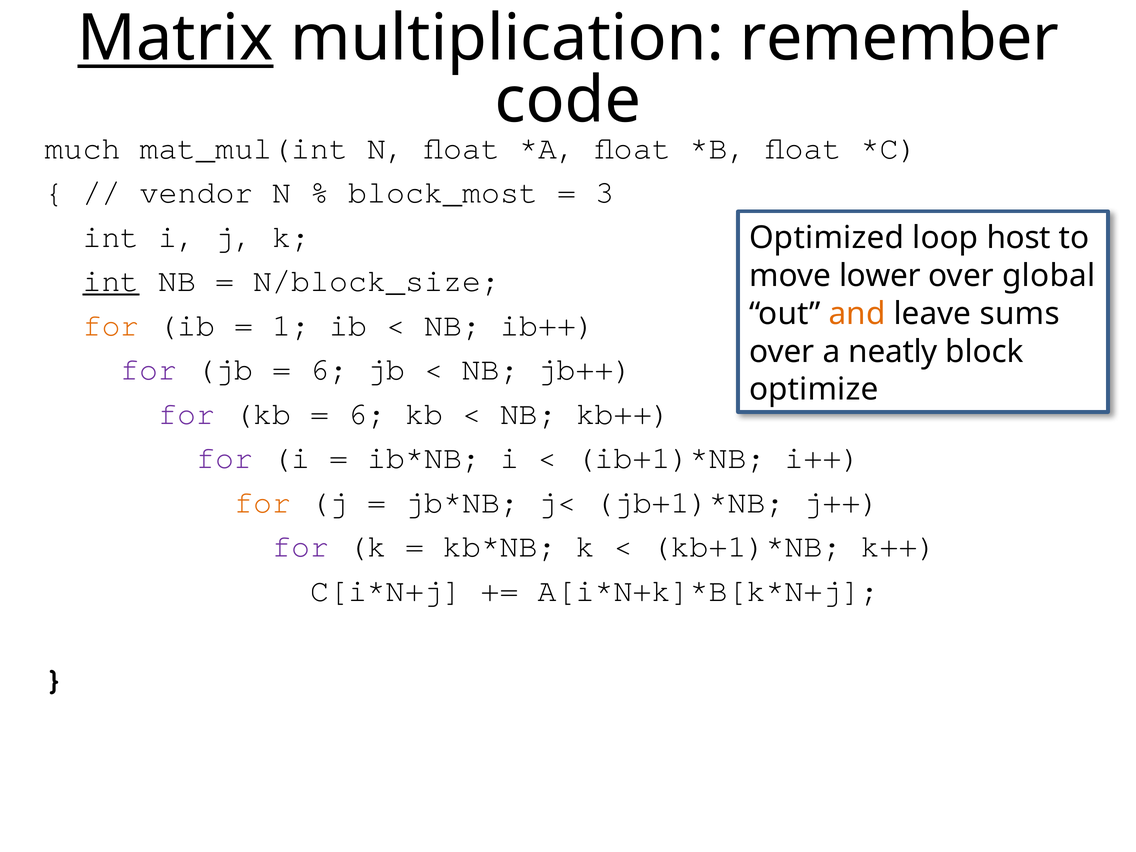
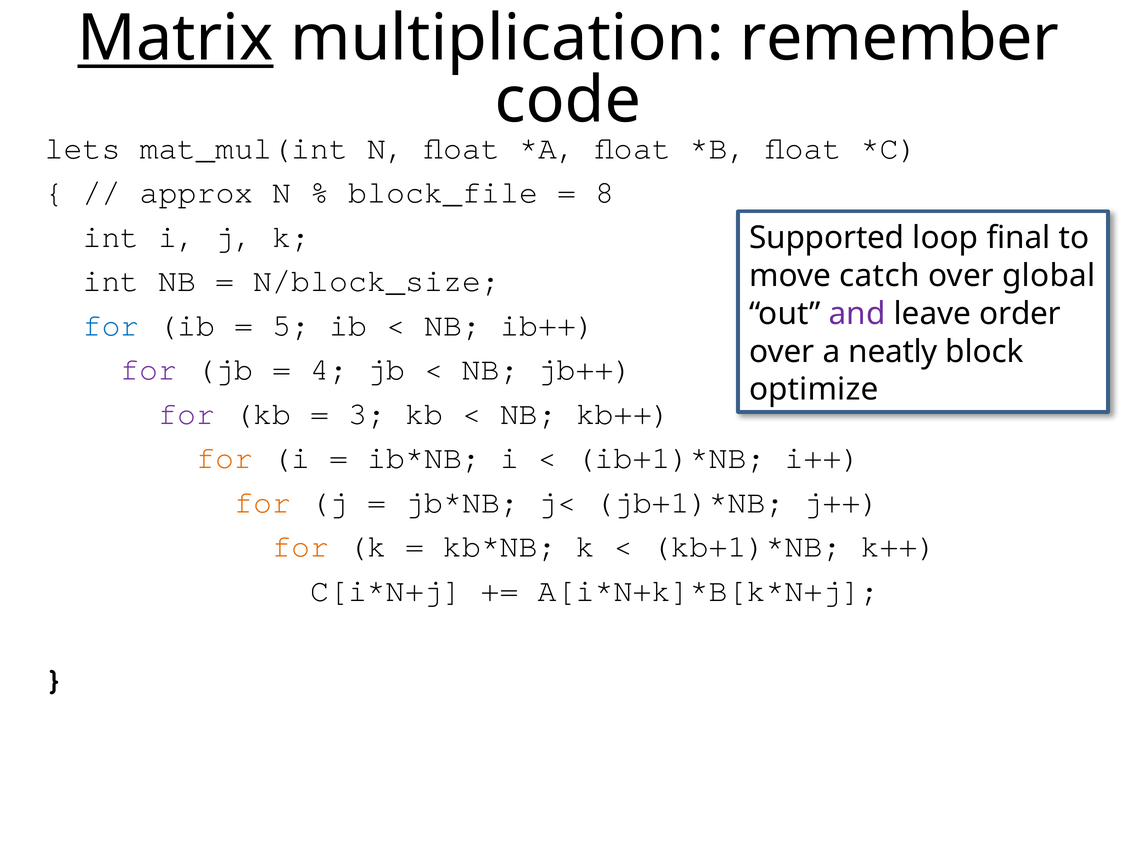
much: much -> lets (83, 148)
vendor: vendor -> approx (197, 193)
block_most: block_most -> block_file (443, 193)
3: 3 -> 8 (605, 193)
Optimized: Optimized -> Supported (827, 238)
host: host -> final (1019, 238)
lower: lower -> catch (880, 276)
int underline: present -> none (111, 281)
and colour: orange -> purple (857, 314)
sums: sums -> order (1020, 314)
for colour: orange -> blue (111, 325)
1: 1 -> 5 (291, 325)
6: 6 -> 4 (329, 369)
6: 6 -> 3 (367, 414)
for colour: purple -> orange (225, 458)
for colour: purple -> orange (301, 546)
